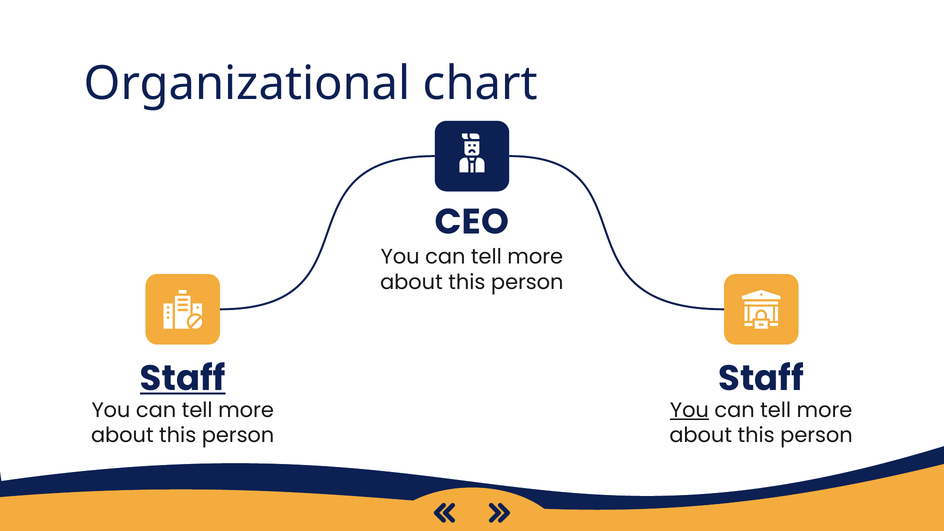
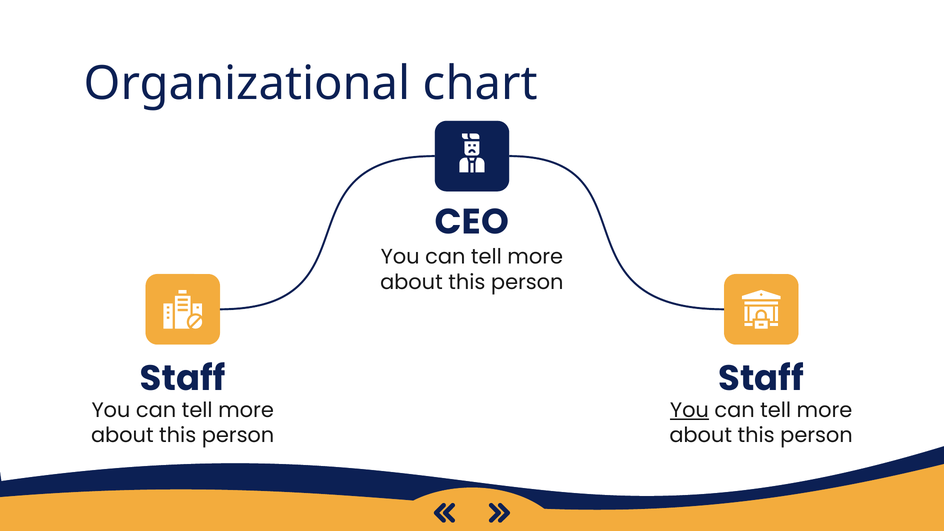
Staff underline: present -> none (183, 378)
